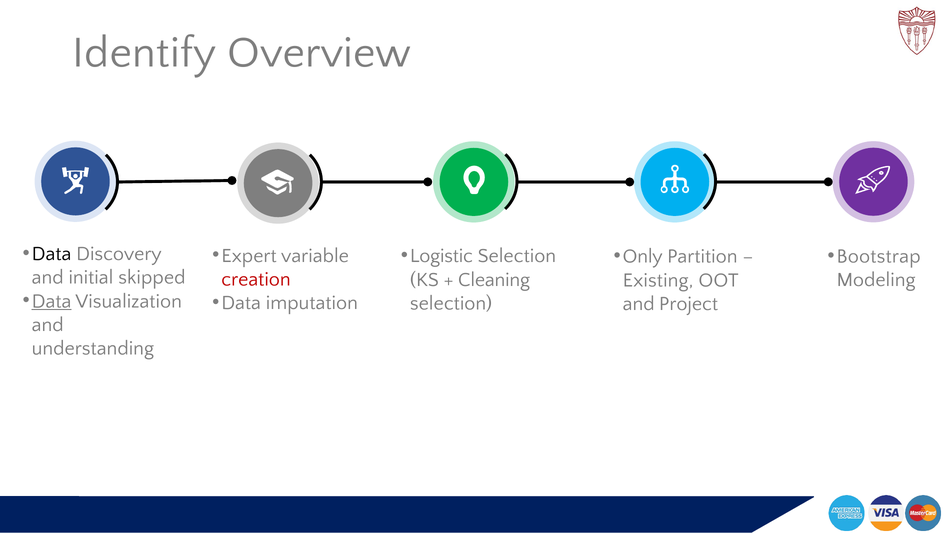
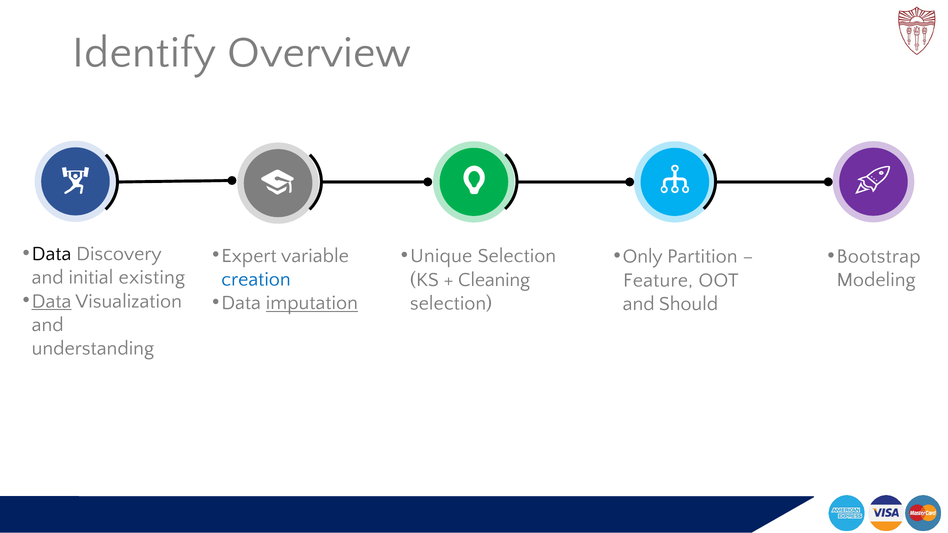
Logistic: Logistic -> Unique (441, 256)
skipped: skipped -> existing (152, 278)
creation colour: red -> blue (256, 279)
Existing: Existing -> Feature (658, 280)
imputation underline: none -> present (312, 303)
Project: Project -> Should (689, 304)
